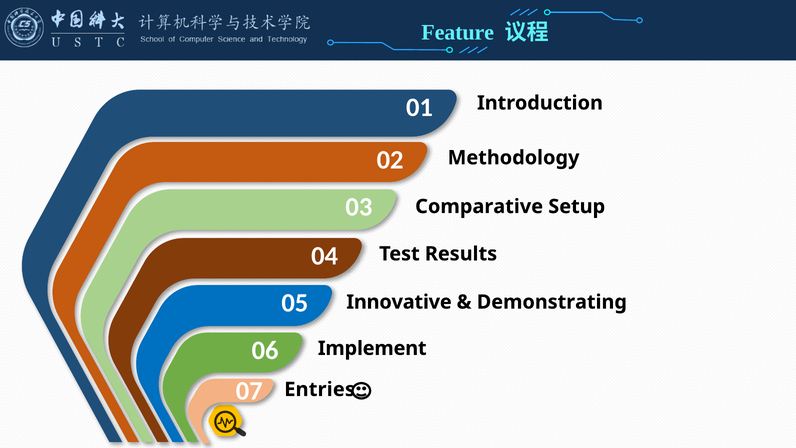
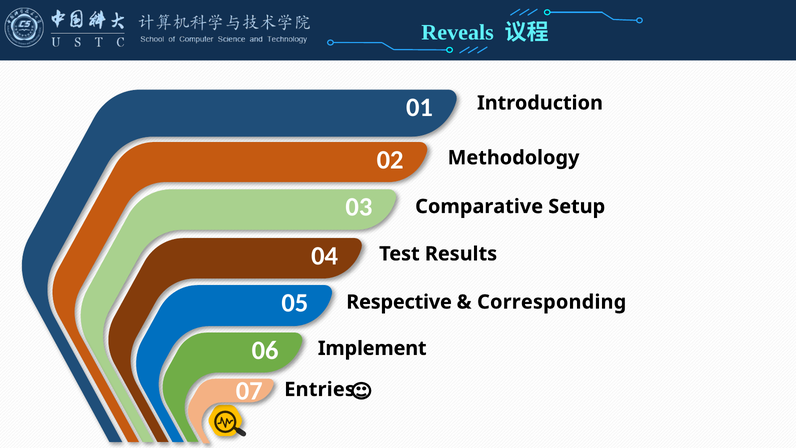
Feature: Feature -> Reveals (458, 32)
Innovative: Innovative -> Respective (399, 302)
Demonstrating: Demonstrating -> Corresponding (552, 302)
